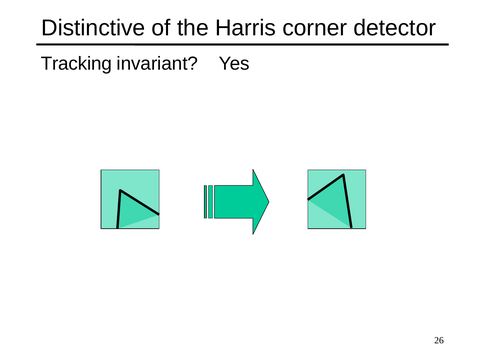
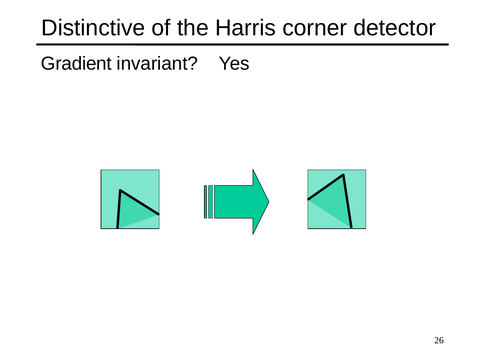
Tracking: Tracking -> Gradient (76, 64)
